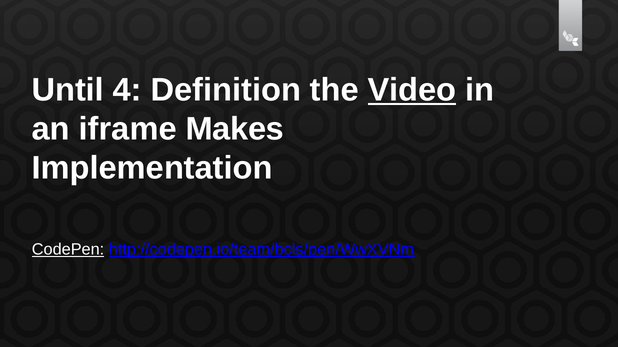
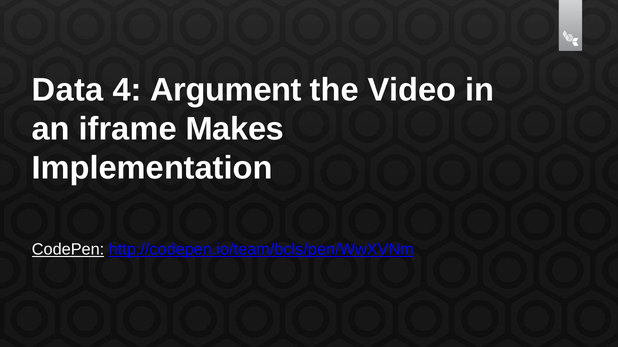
Until: Until -> Data (68, 90)
Definition: Definition -> Argument (226, 90)
Video underline: present -> none (412, 90)
